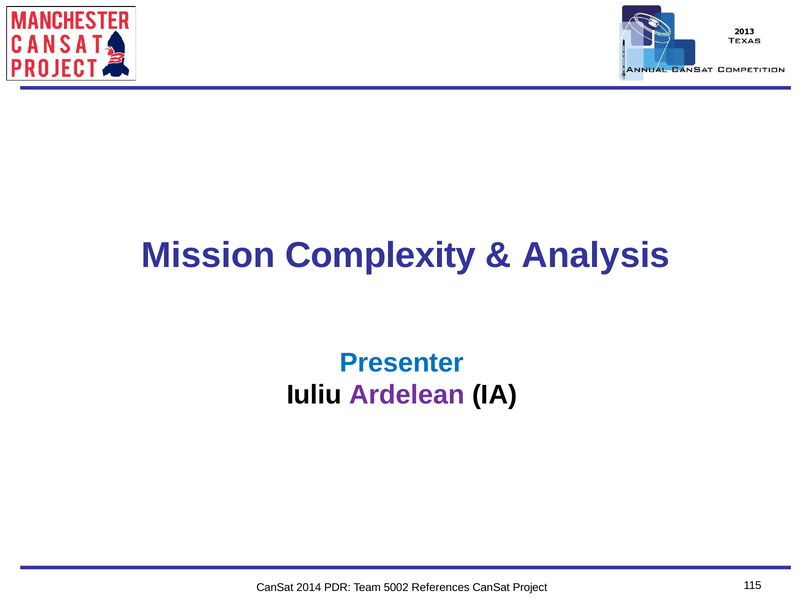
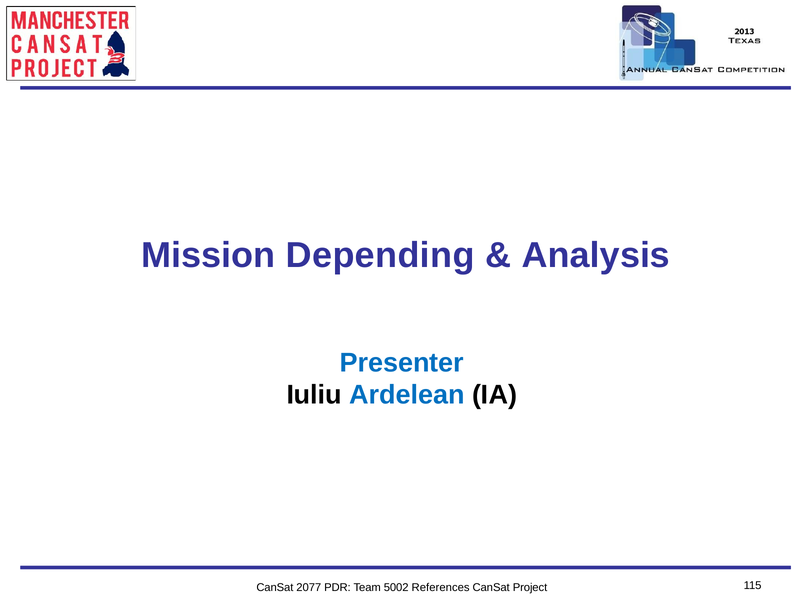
Complexity: Complexity -> Depending (380, 256)
Ardelean colour: purple -> blue (407, 395)
2014: 2014 -> 2077 (309, 588)
